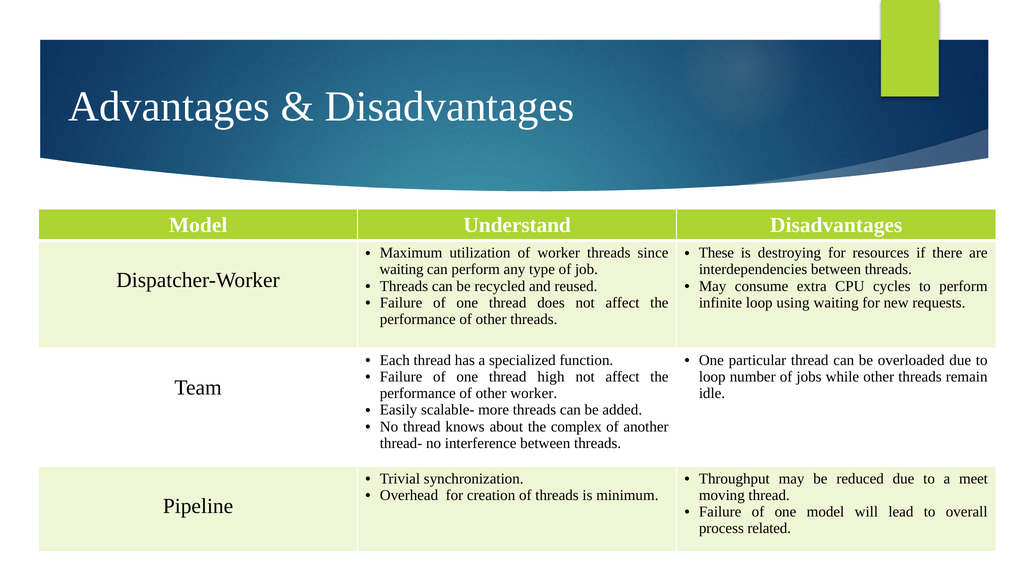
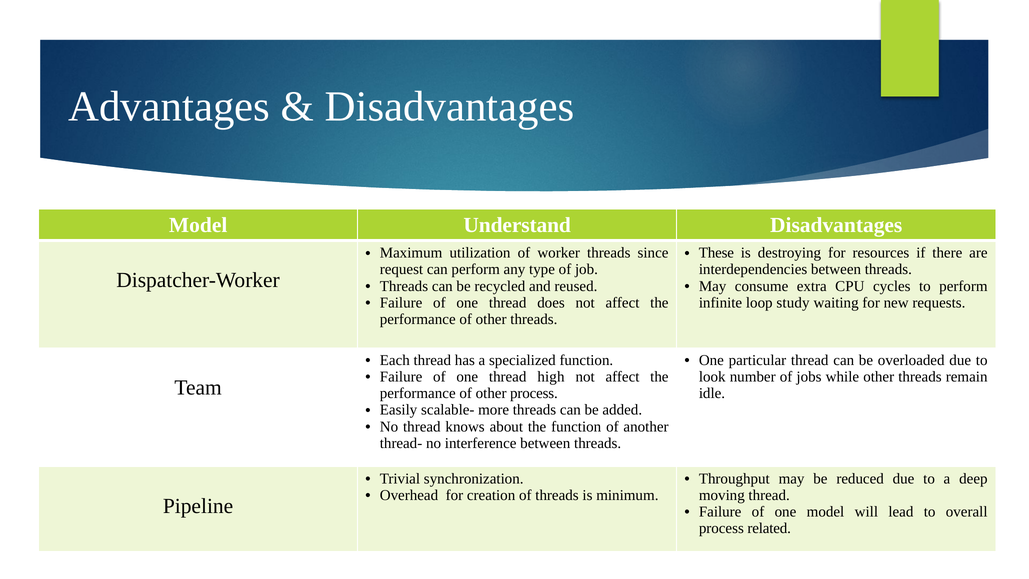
waiting: waiting -> request (401, 269)
using: using -> study (793, 303)
loop: loop -> look (712, 377)
other worker: worker -> process (534, 393)
the complex: complex -> function (576, 426)
meet: meet -> deep (973, 479)
